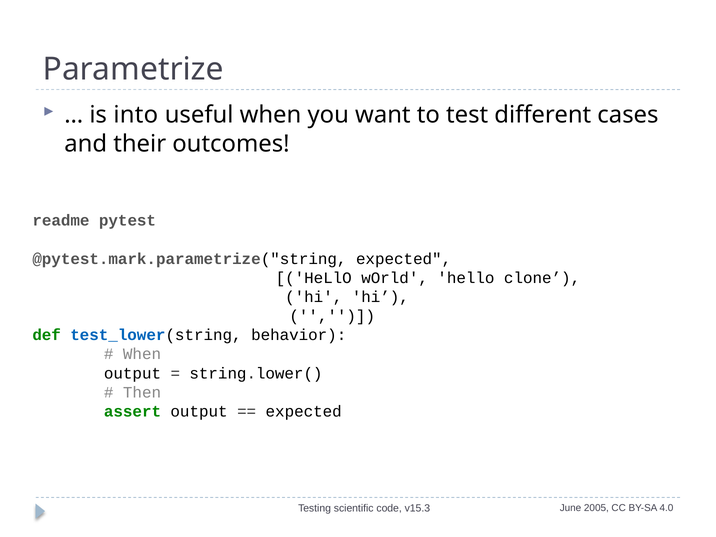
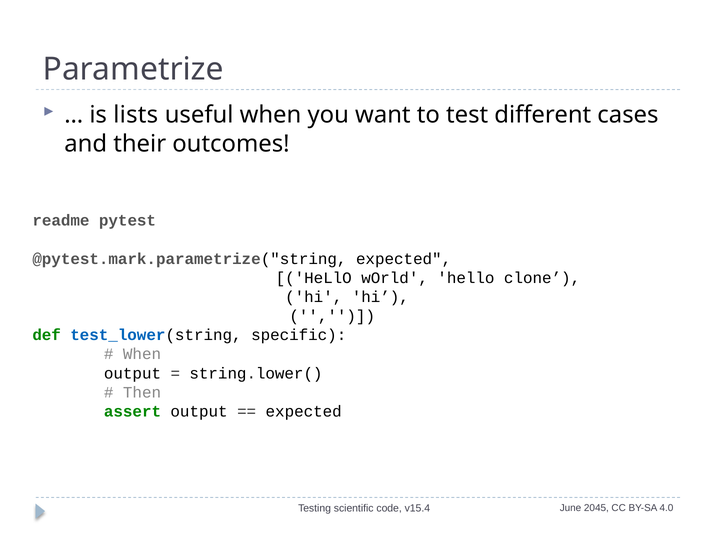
into: into -> lists (136, 115)
behavior: behavior -> specific (299, 335)
2005: 2005 -> 2045 (596, 508)
v15.3: v15.3 -> v15.4 (417, 508)
